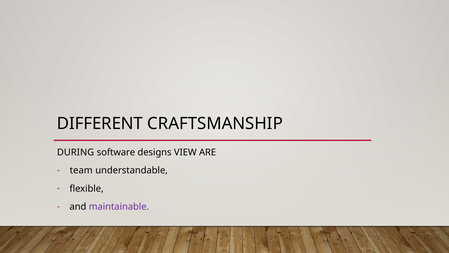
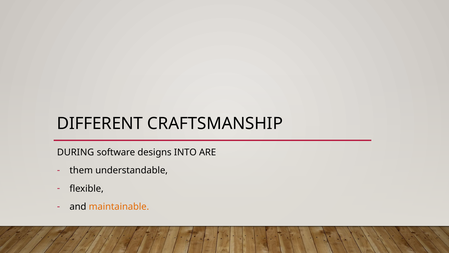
VIEW: VIEW -> INTO (185, 152)
team: team -> them (81, 170)
maintainable colour: purple -> orange (119, 207)
